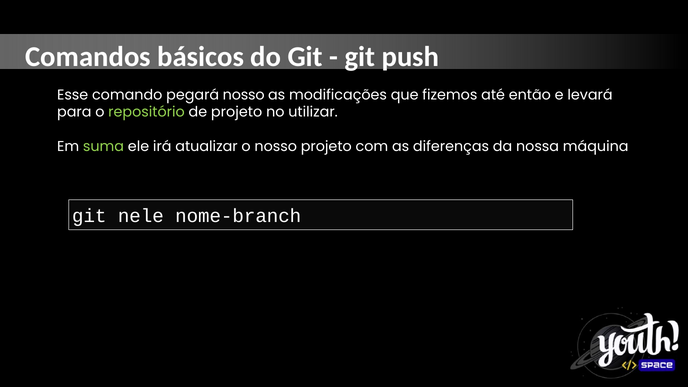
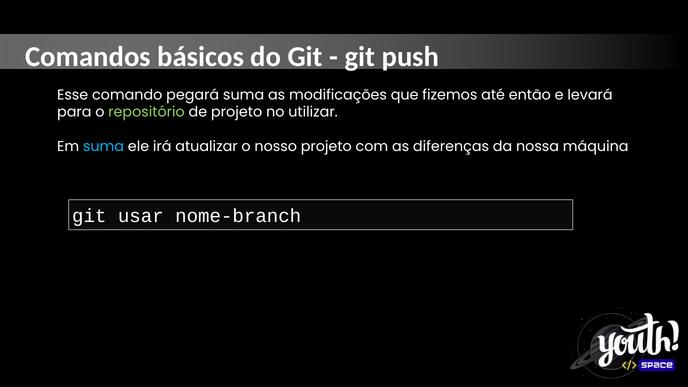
pegará nosso: nosso -> suma (244, 95)
suma colour: light green -> light blue (104, 146)
nele: nele -> usar (141, 216)
